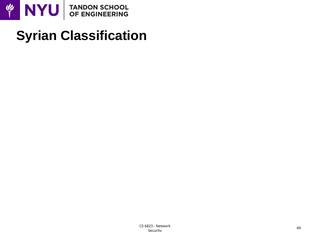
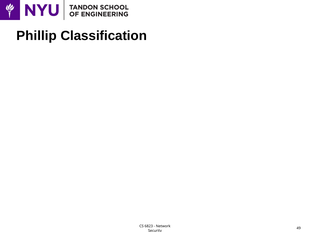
Syrian: Syrian -> Phillip (37, 36)
